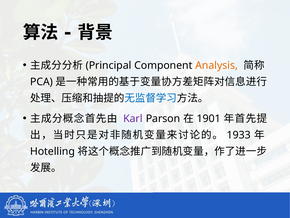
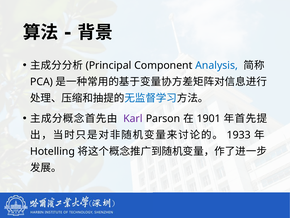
Analysis colour: orange -> blue (217, 65)
